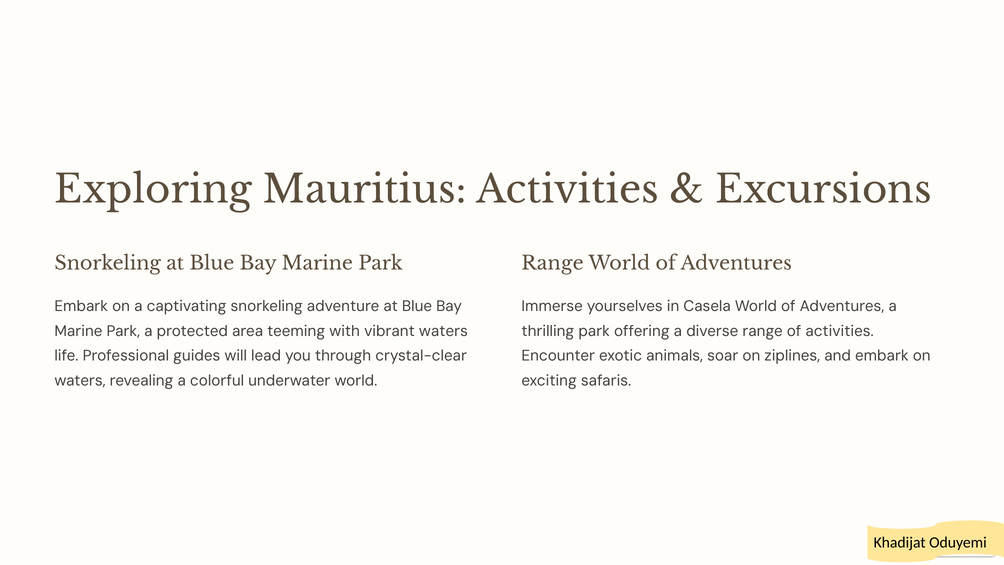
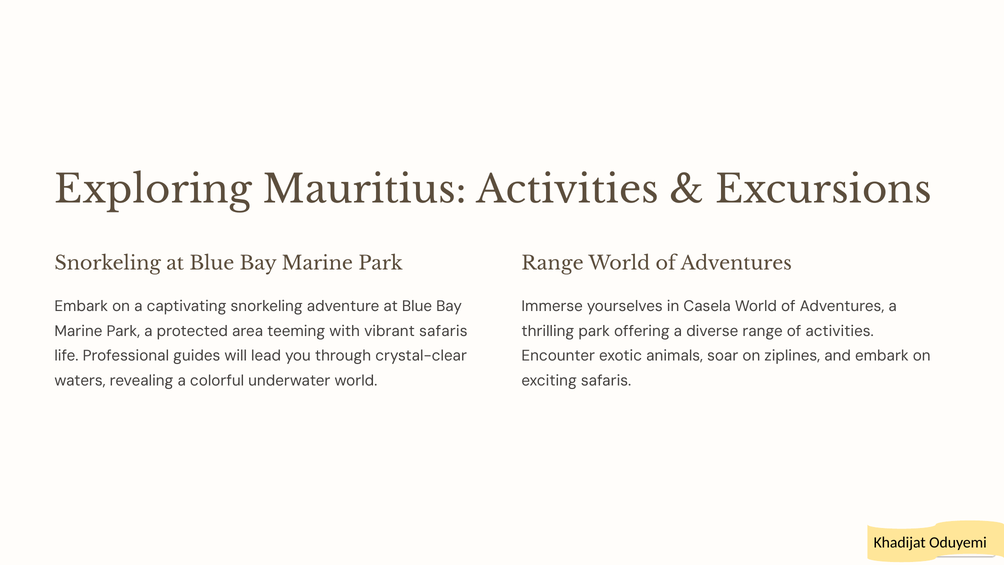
vibrant waters: waters -> safaris (443, 331)
